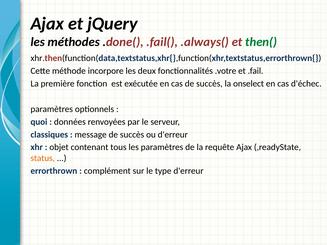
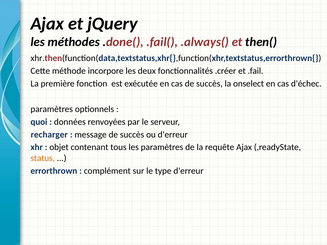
then( colour: green -> black (261, 42)
.votre: .votre -> .créer (226, 71)
classiques: classiques -> recharger (49, 135)
